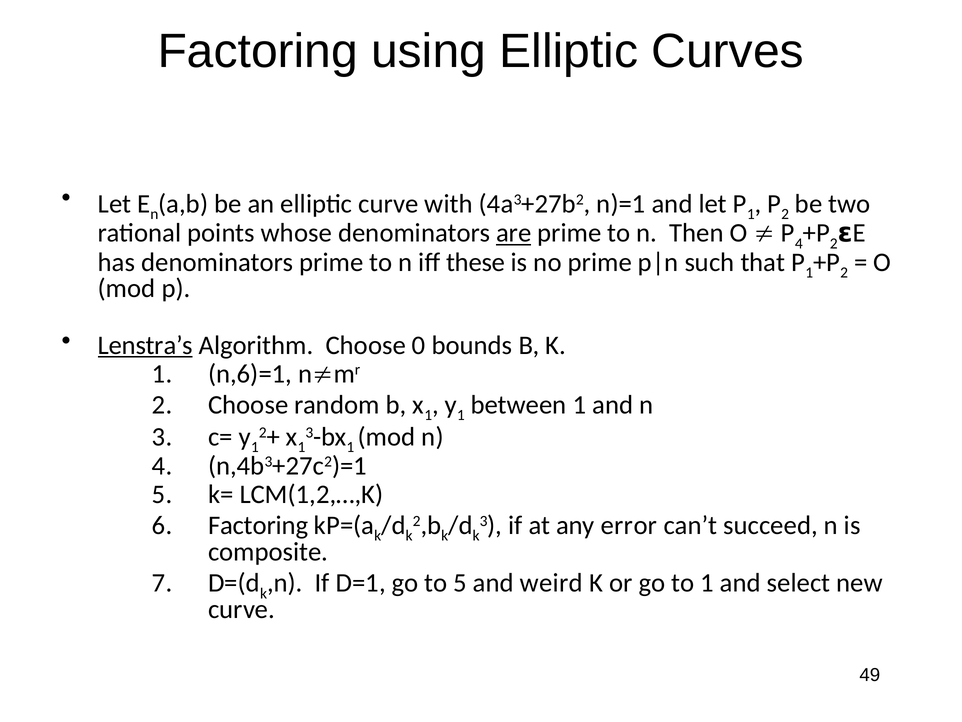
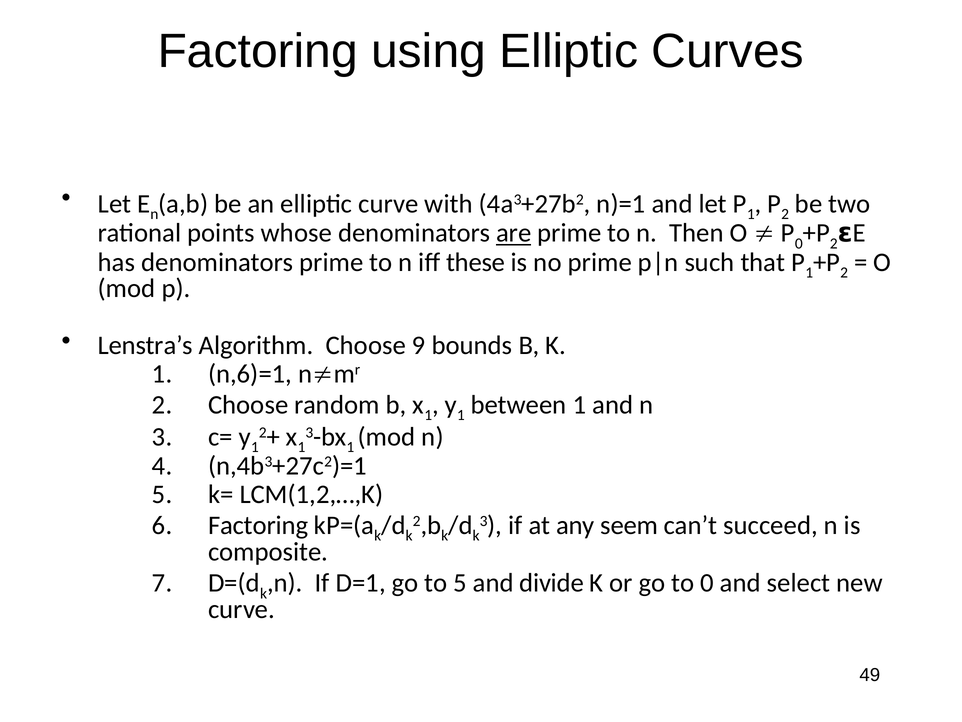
P 4: 4 -> 0 (799, 243)
Lenstra’s underline: present -> none (145, 345)
0: 0 -> 9 (419, 345)
error: error -> seem (629, 525)
weird: weird -> divide (552, 583)
to 1: 1 -> 0 (707, 583)
